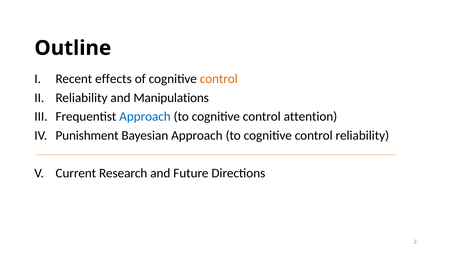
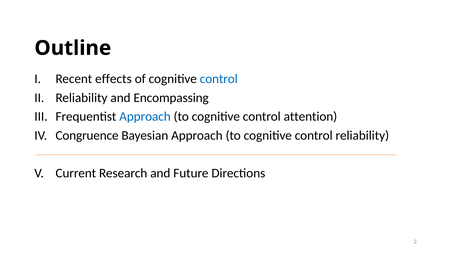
control colour: orange -> blue (219, 79)
Manipulations: Manipulations -> Encompassing (171, 98)
Punishment: Punishment -> Congruence (87, 136)
